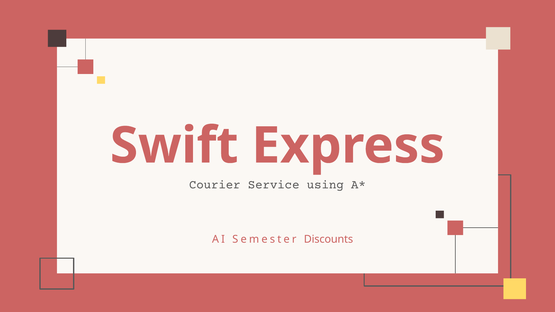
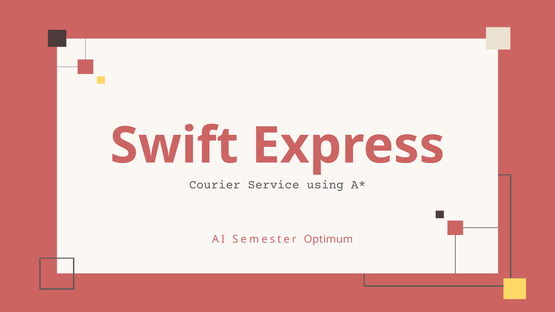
Discounts: Discounts -> Optimum (328, 239)
